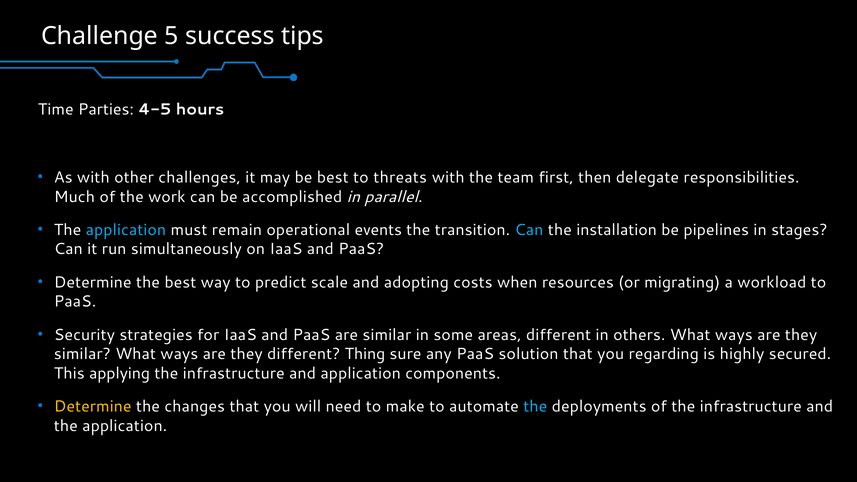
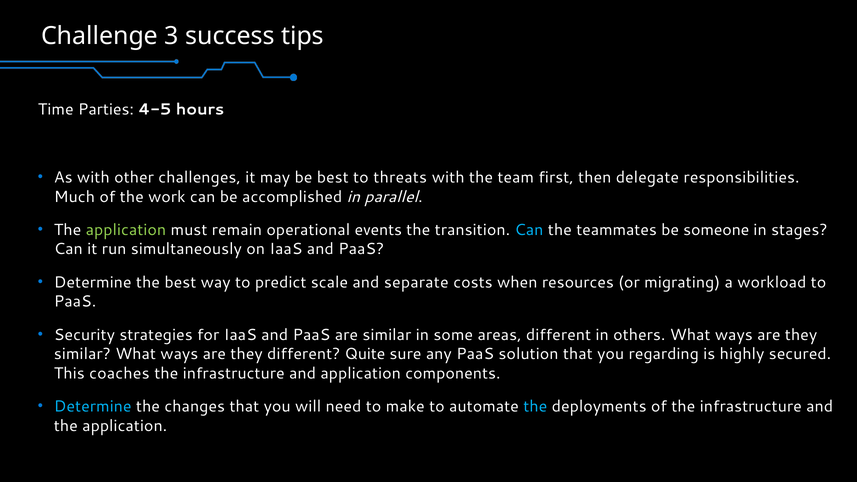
5: 5 -> 3 (172, 36)
application colour: light blue -> light green (126, 230)
installation: installation -> teammates (617, 230)
pipelines: pipelines -> someone (716, 230)
adopting: adopting -> separate (416, 282)
Thing: Thing -> Quite (365, 354)
applying: applying -> coaches (119, 373)
Determine colour: yellow -> light blue (93, 407)
